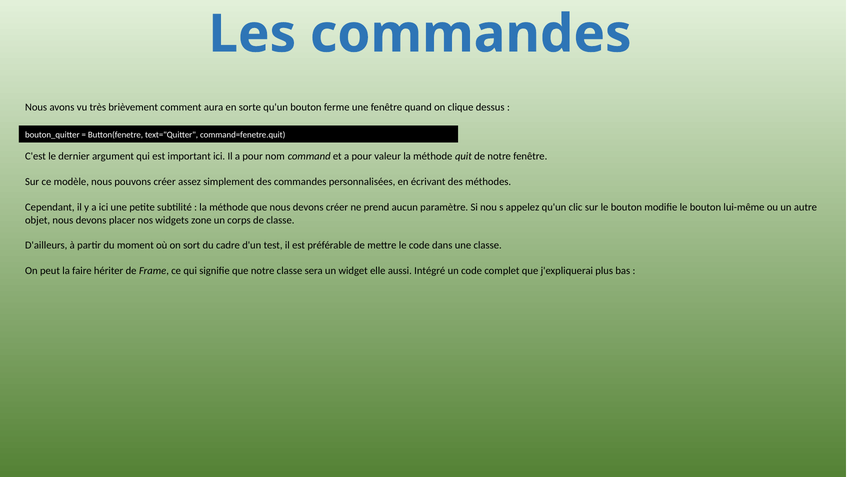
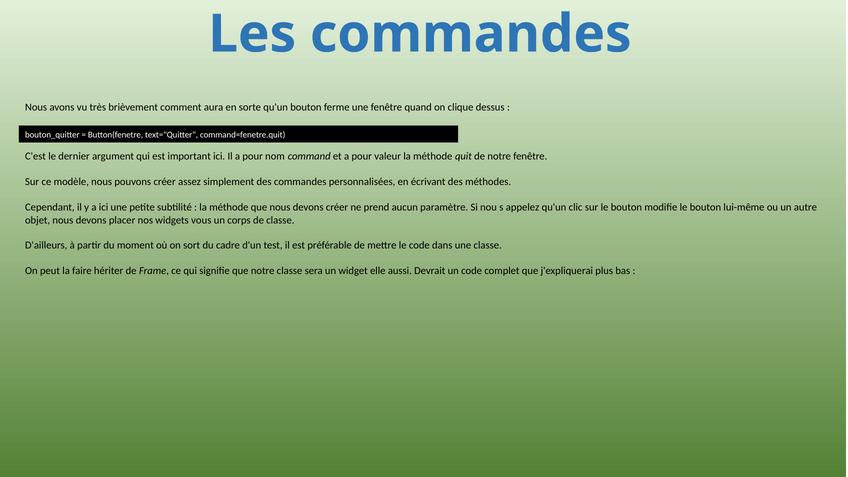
zone: zone -> vous (201, 220)
Intégré: Intégré -> Devrait (430, 271)
